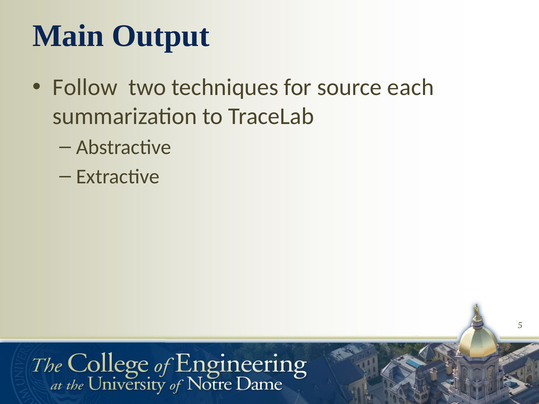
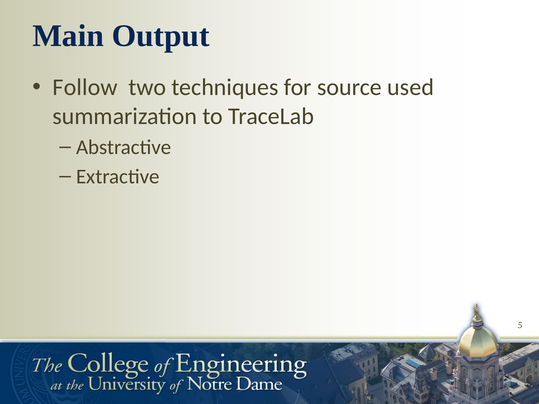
each: each -> used (411, 87)
